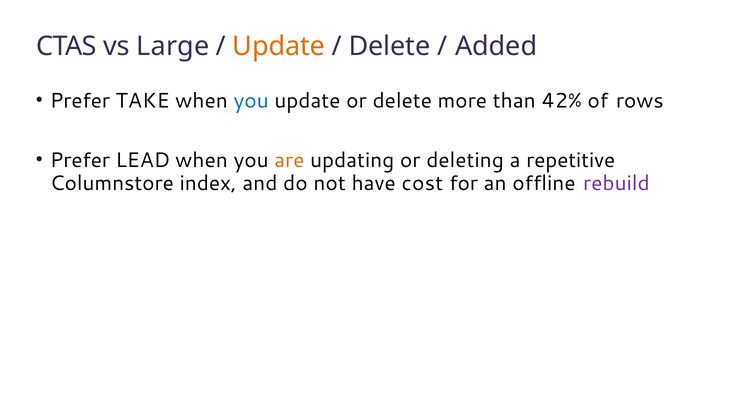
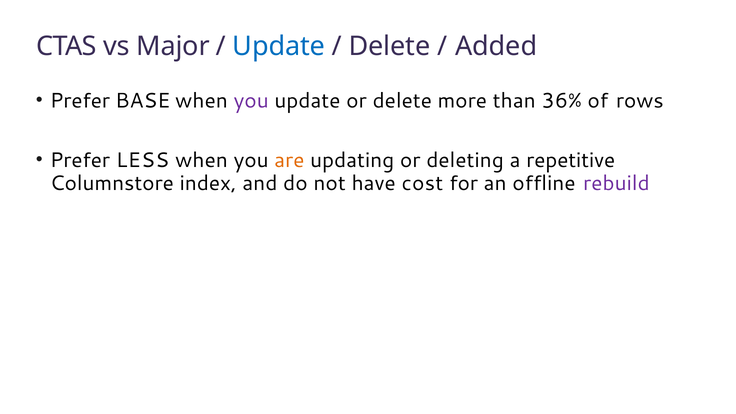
Large: Large -> Major (173, 47)
Update colour: orange -> blue (279, 47)
TAKE: TAKE -> BASE (143, 101)
you colour: blue -> purple (251, 101)
42%: 42% -> 36% (562, 101)
LEAD: LEAD -> LESS (143, 160)
